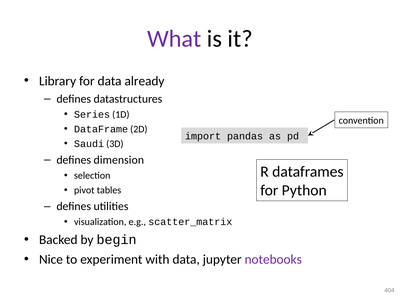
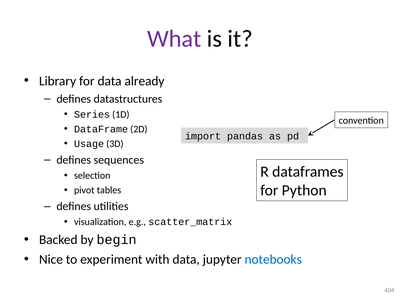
Saudi: Saudi -> Usage (89, 144)
dimension: dimension -> sequences (119, 160)
notebooks colour: purple -> blue (273, 259)
